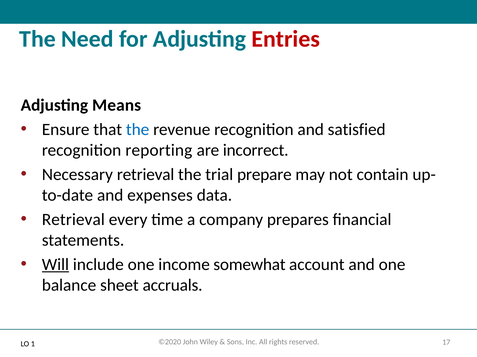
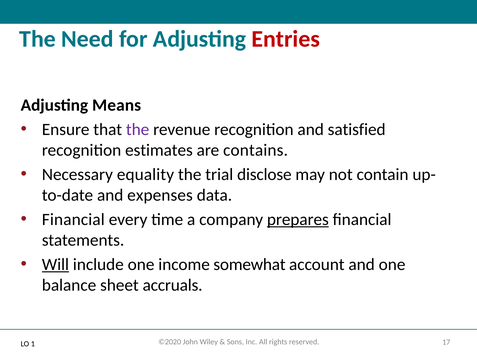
the colour: blue -> purple (138, 130)
reporting: reporting -> estimates (159, 150)
incorrect: incorrect -> contains (256, 150)
Necessary retrieval: retrieval -> equality (145, 175)
prepare: prepare -> disclose (264, 175)
Retrieval: Retrieval -> Financial (73, 220)
prepares underline: none -> present (298, 220)
